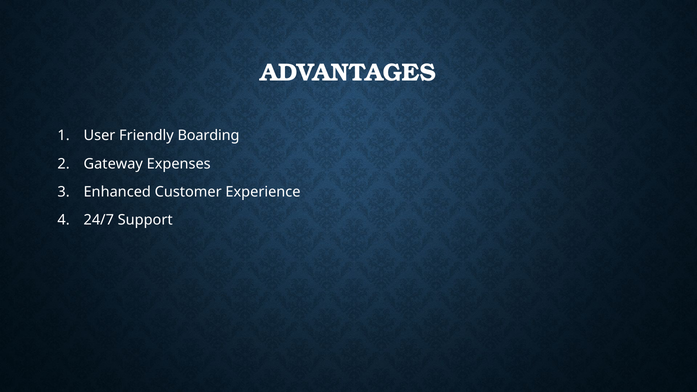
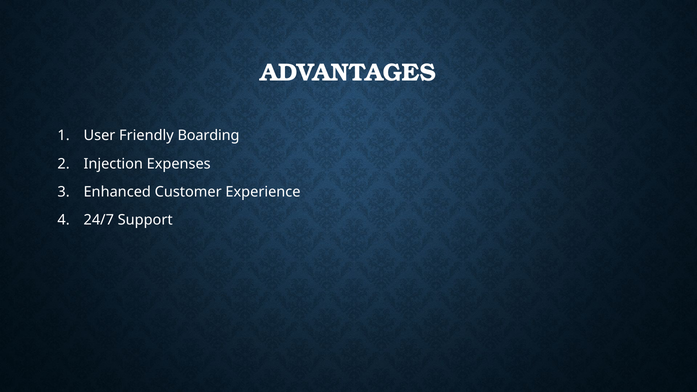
Gateway: Gateway -> Injection (113, 164)
